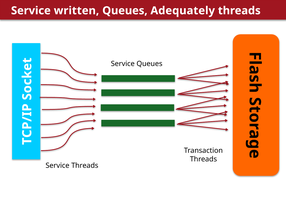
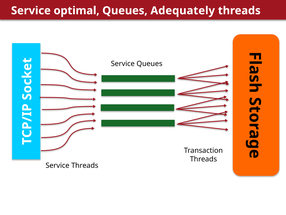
written: written -> optimal (77, 11)
